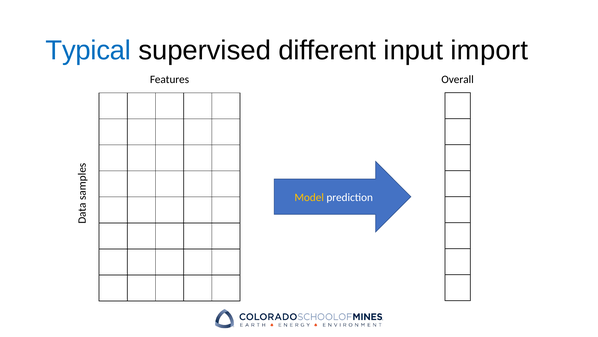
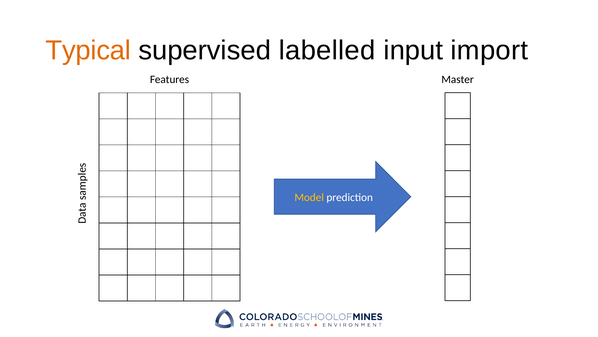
Typical colour: blue -> orange (88, 50)
different: different -> labelled (327, 50)
Overall: Overall -> Master (458, 79)
